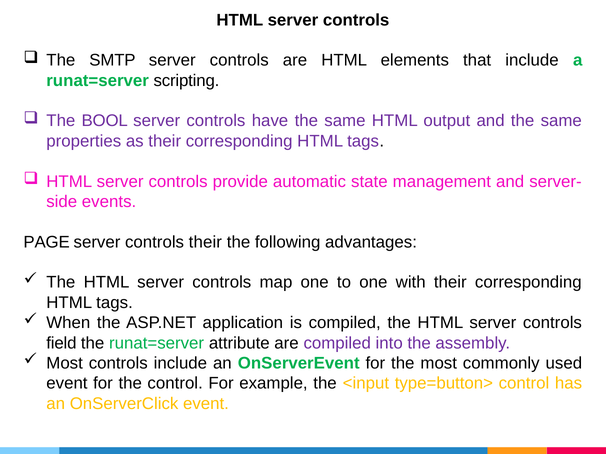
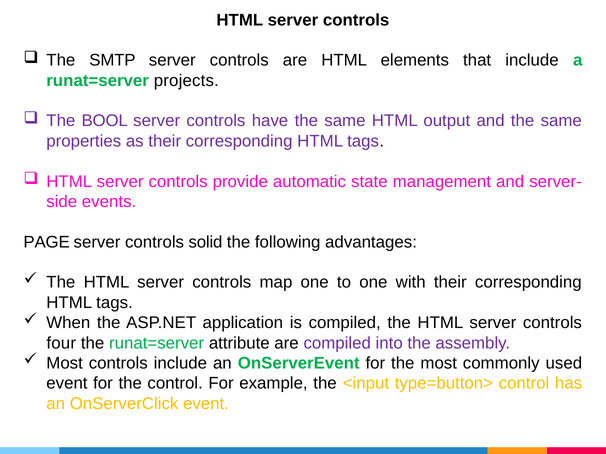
scripting: scripting -> projects (186, 81)
controls their: their -> solid (206, 242)
field: field -> four (61, 343)
